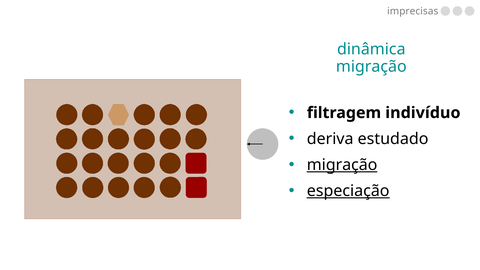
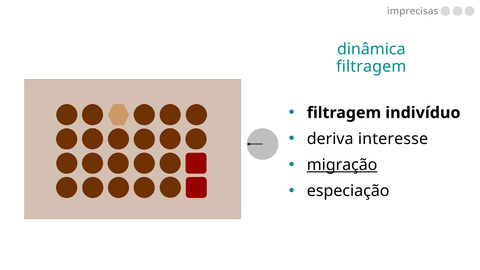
migração: migração -> filtragem (371, 67)
estudado: estudado -> interesse (393, 139)
especiação underline: present -> none (348, 191)
